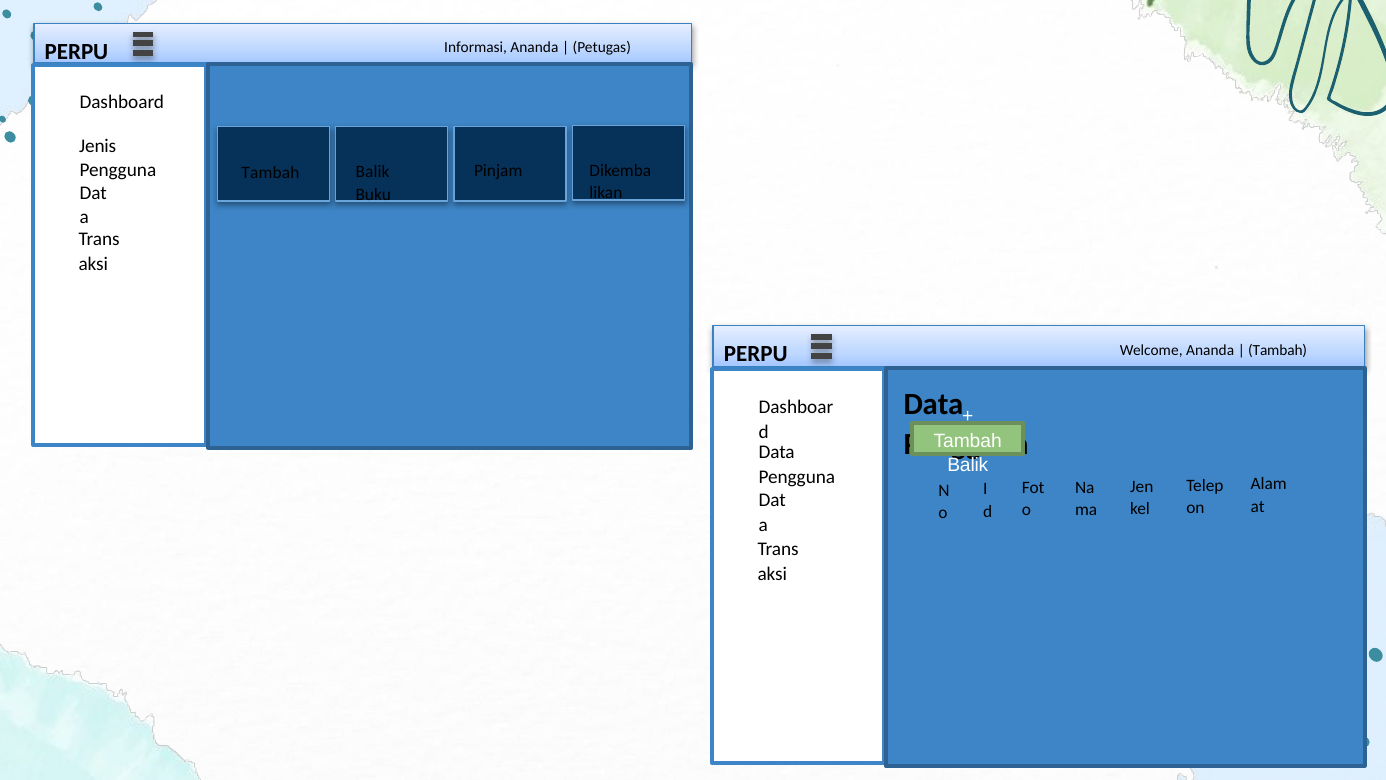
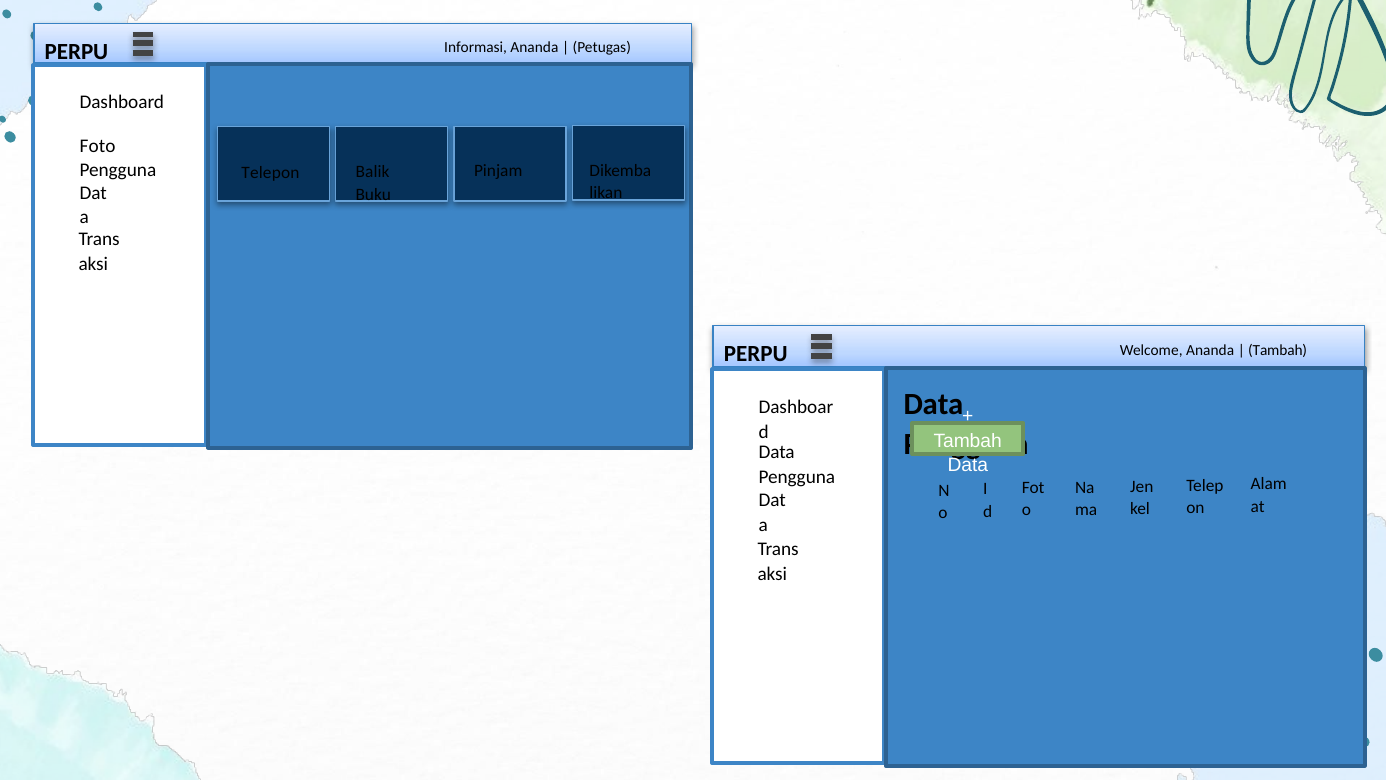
Jenis: Jenis -> Foto (98, 146)
Tambah: Tambah -> Telepon (270, 173)
Balik: Balik -> Data (968, 465)
